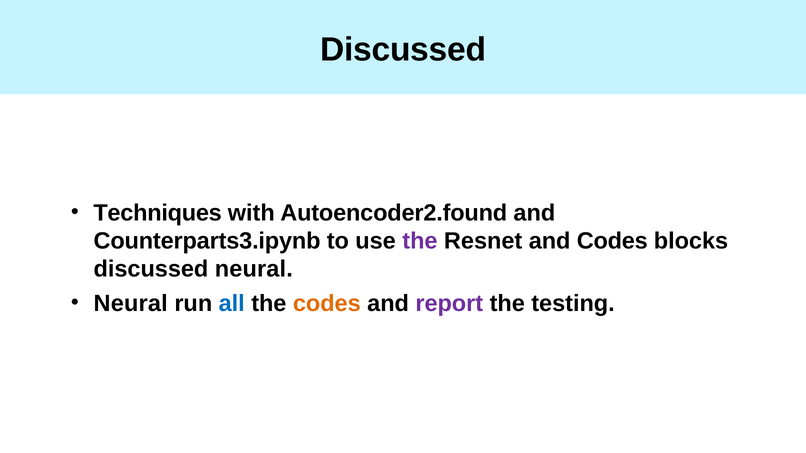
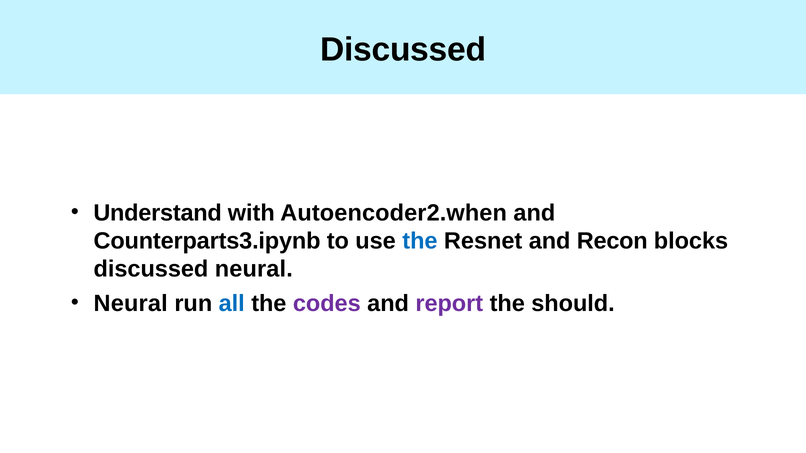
Techniques: Techniques -> Understand (158, 213)
Autoencoder2.found: Autoencoder2.found -> Autoencoder2.when (394, 213)
the colour: purple -> blue (420, 241)
and Codes: Codes -> Recon (612, 241)
codes colour: orange -> purple (327, 304)
testing: testing -> should (573, 304)
